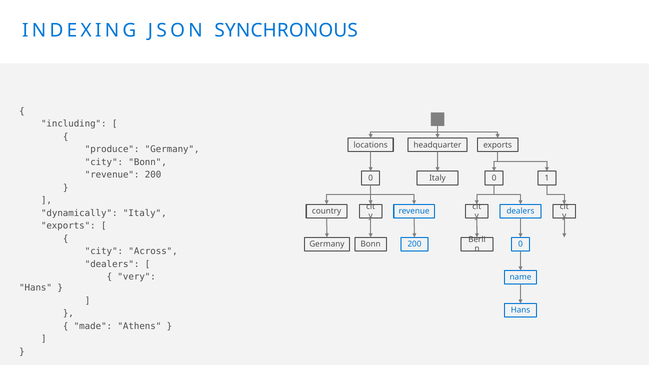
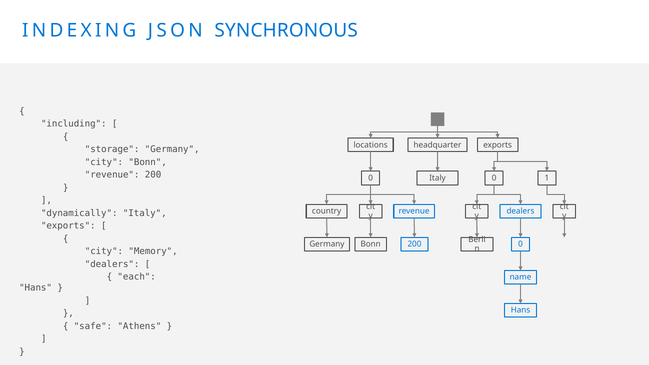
produce: produce -> storage (112, 149)
Across: Across -> Memory (153, 251)
very: very -> each (137, 277)
made: made -> safe (93, 326)
